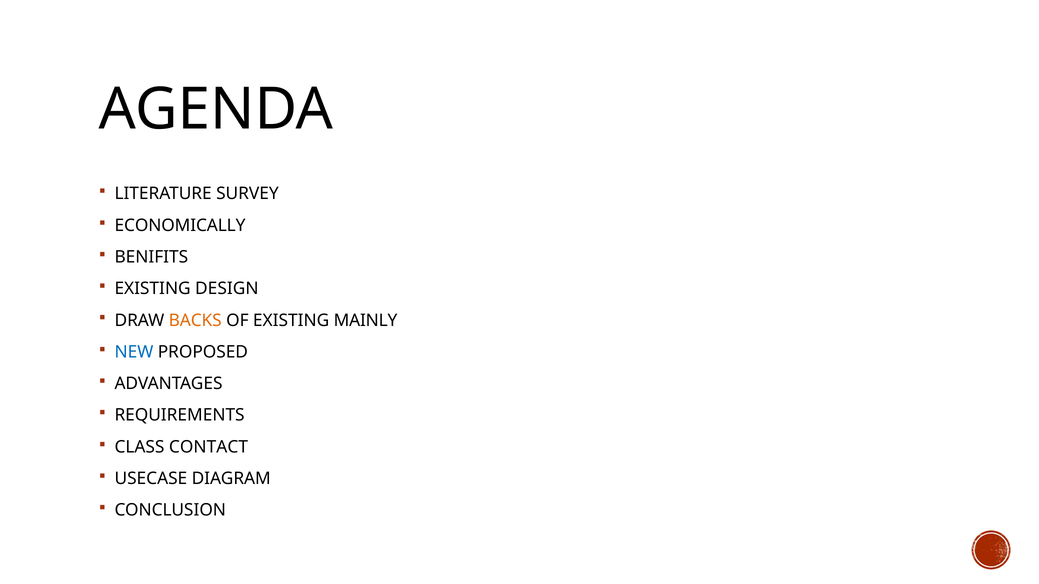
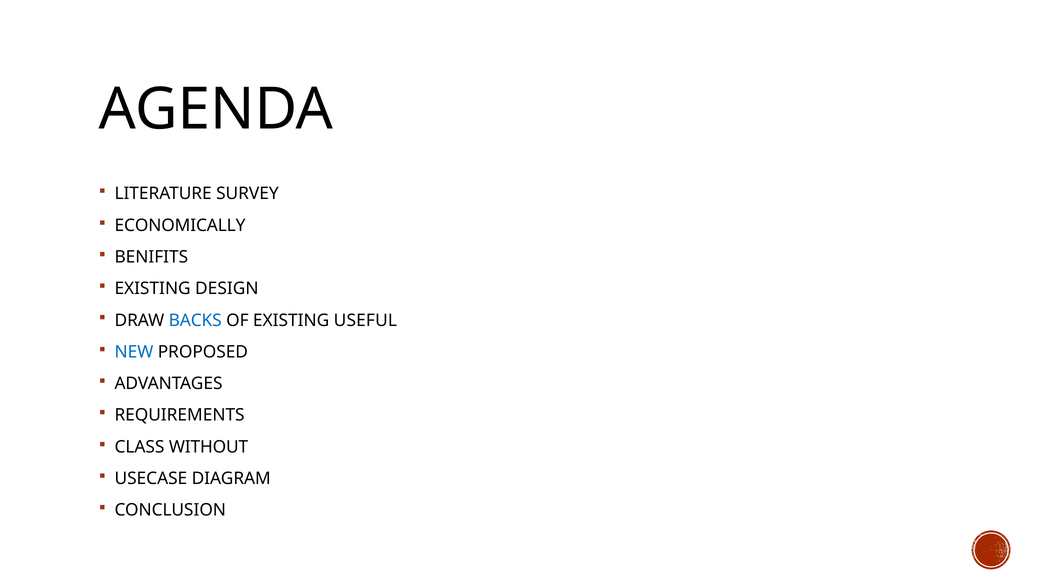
BACKS colour: orange -> blue (195, 321)
MAINLY: MAINLY -> USEFUL (365, 321)
CONTACT: CONTACT -> WITHOUT (209, 447)
